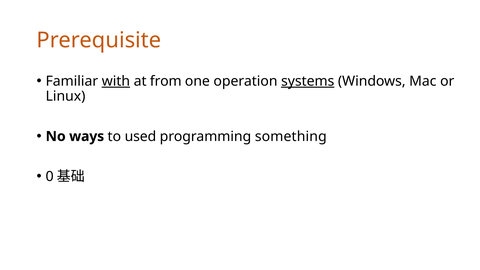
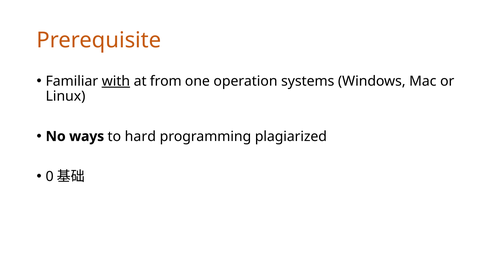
systems underline: present -> none (308, 81)
used: used -> hard (140, 136)
something: something -> plagiarized (291, 136)
